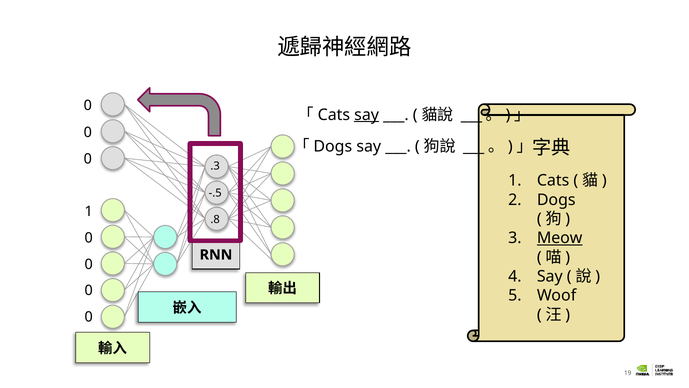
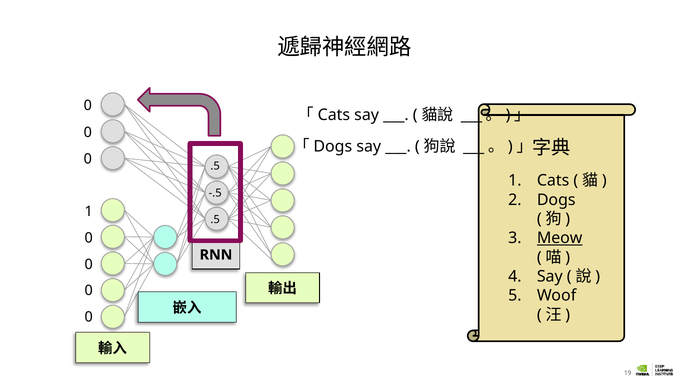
say underline: present -> none (367, 115)
.3: .3 -> .5 (215, 166)
.8: .8 -> .5 (215, 219)
